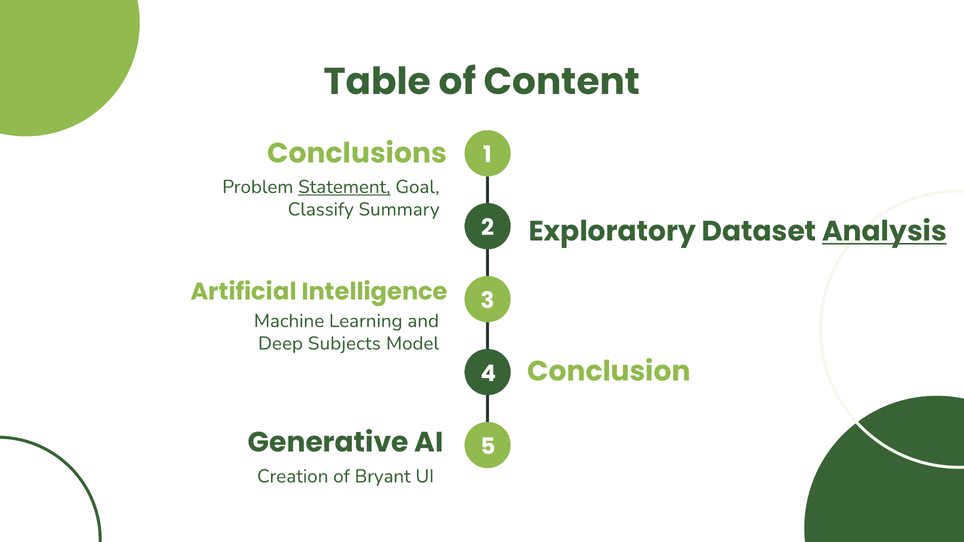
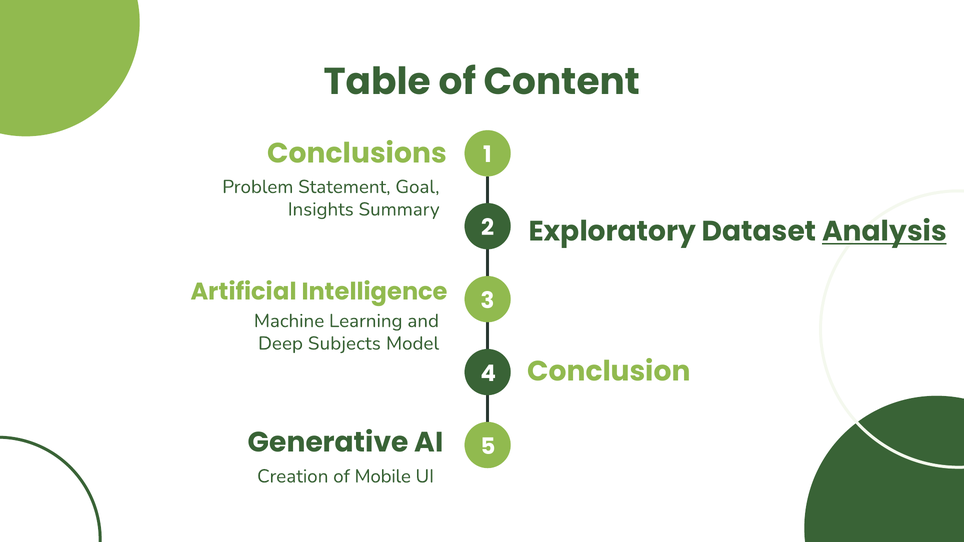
Statement underline: present -> none (344, 187)
Classify: Classify -> Insights (321, 209)
Bryant: Bryant -> Mobile (383, 476)
